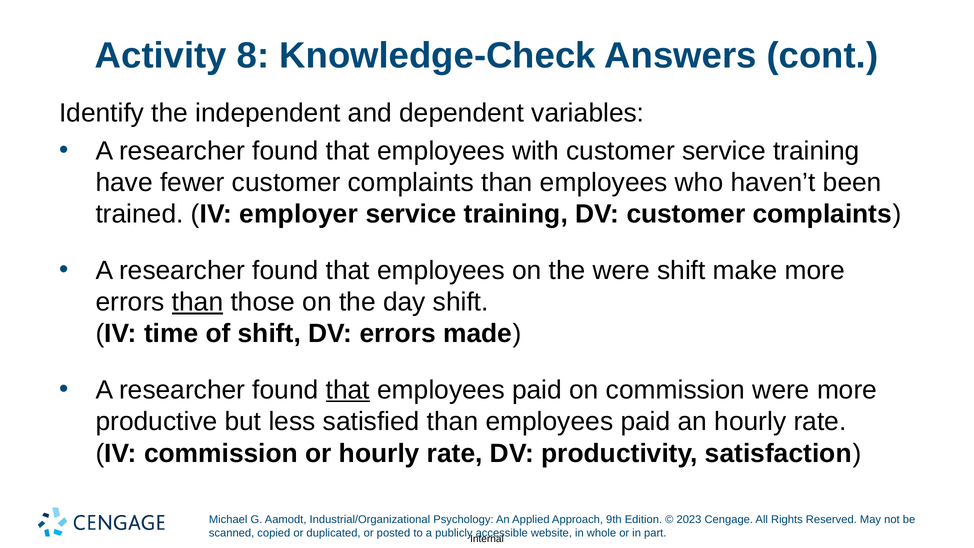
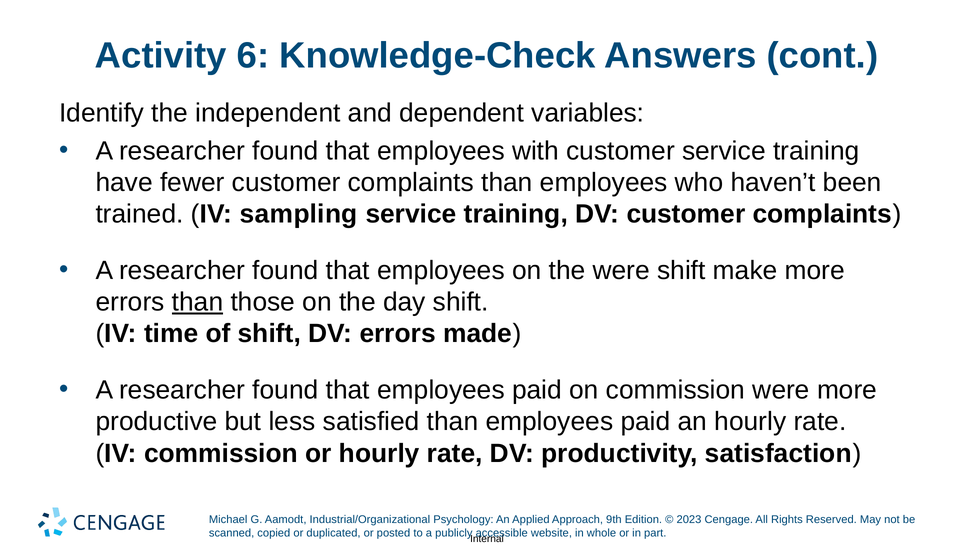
8: 8 -> 6 (253, 56)
employer: employer -> sampling (299, 214)
that underline: present -> none (348, 390)
